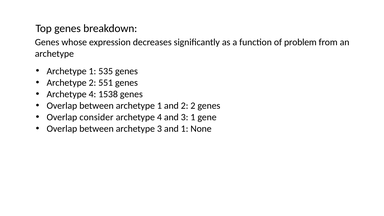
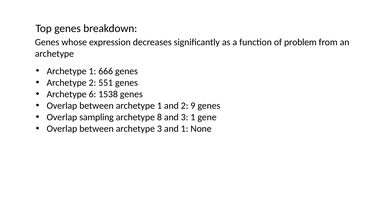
535: 535 -> 666 (106, 71)
4: 4 -> 6 (92, 94)
2 2: 2 -> 9 (193, 106)
consider: consider -> sampling (97, 117)
4: 4 -> 8 (159, 117)
